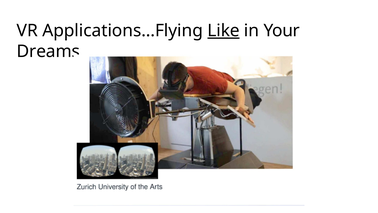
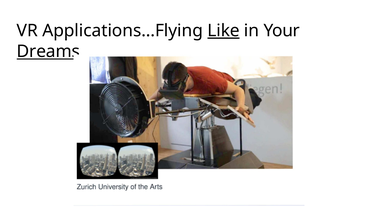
Dreams underline: none -> present (48, 51)
